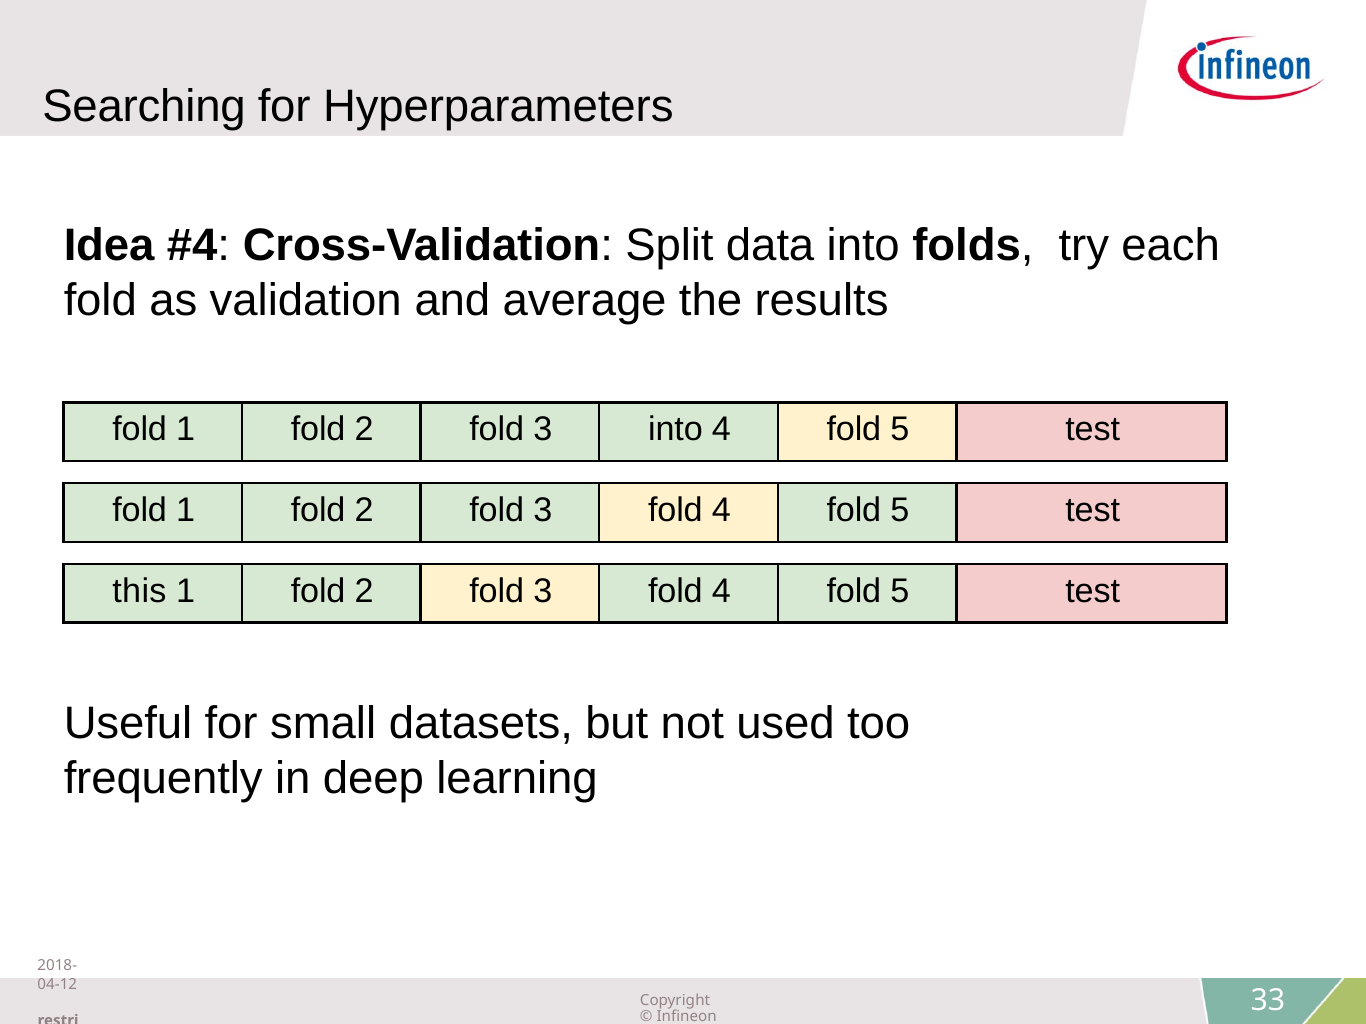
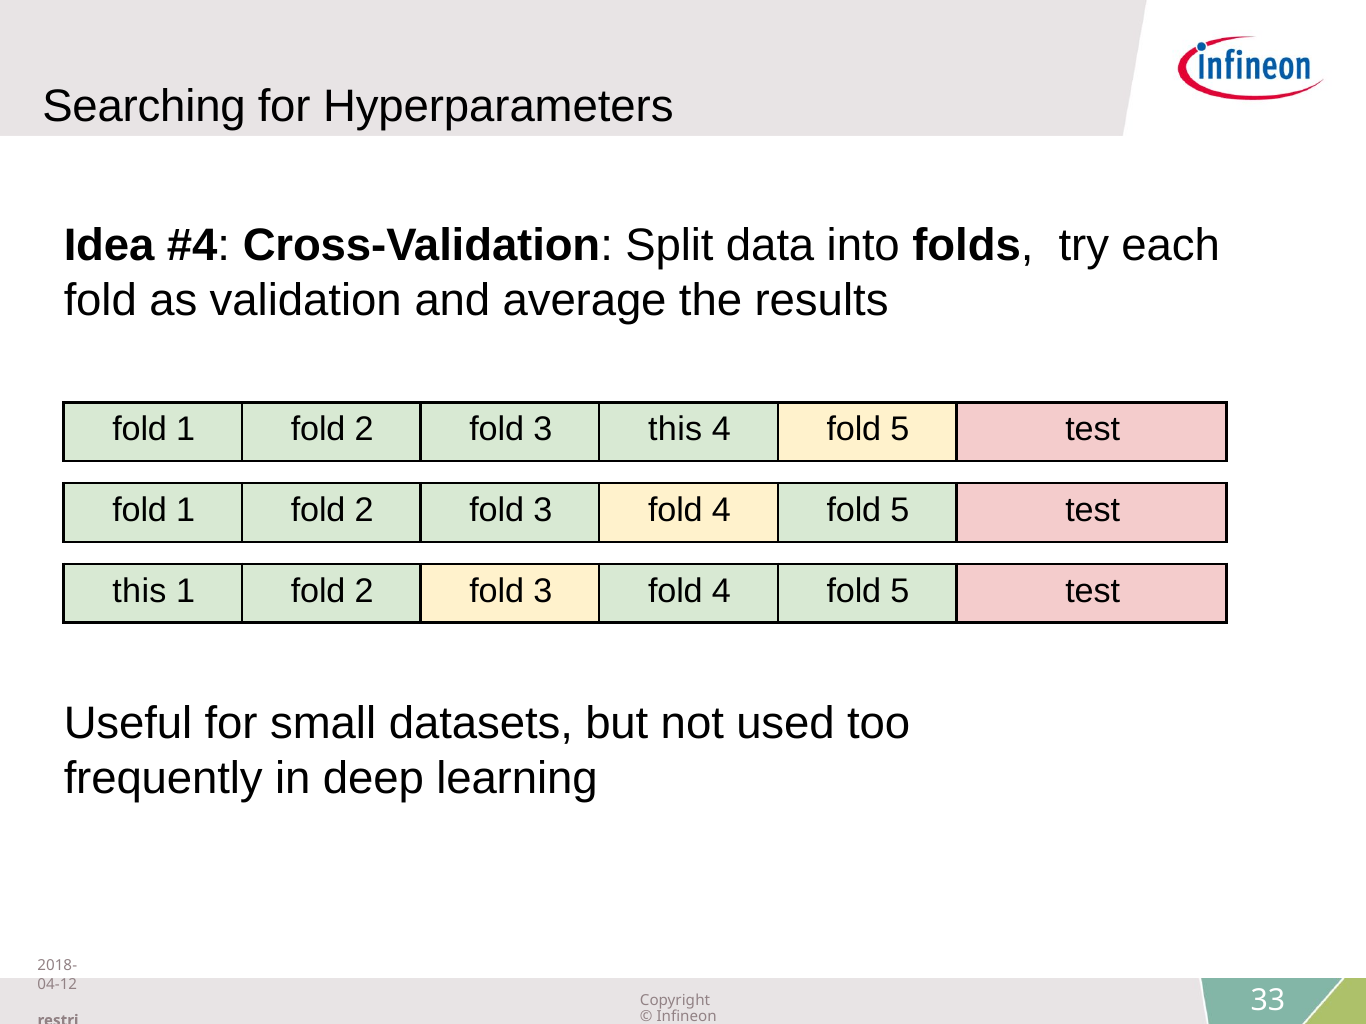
3 into: into -> this (675, 430)
